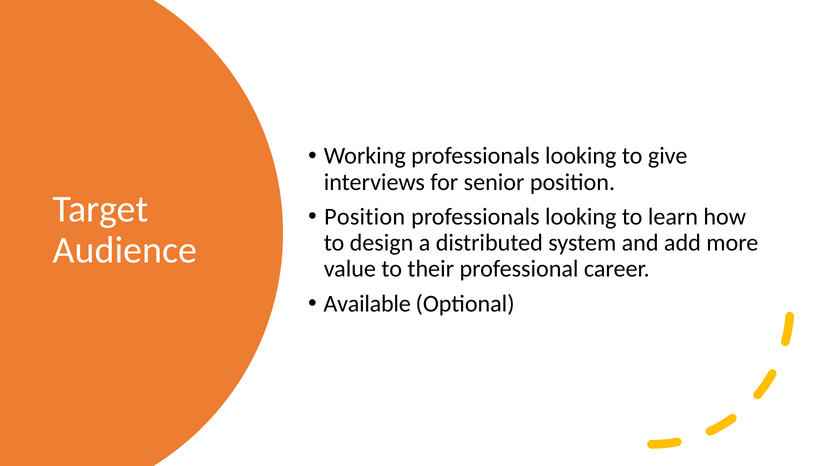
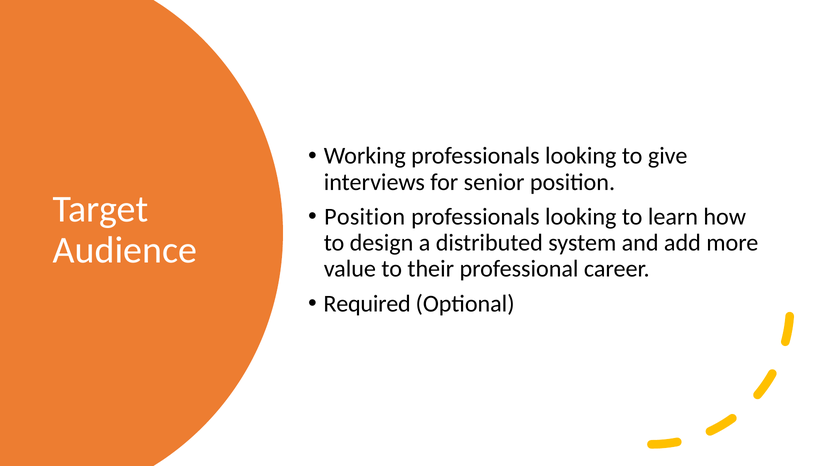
Available: Available -> Required (367, 303)
